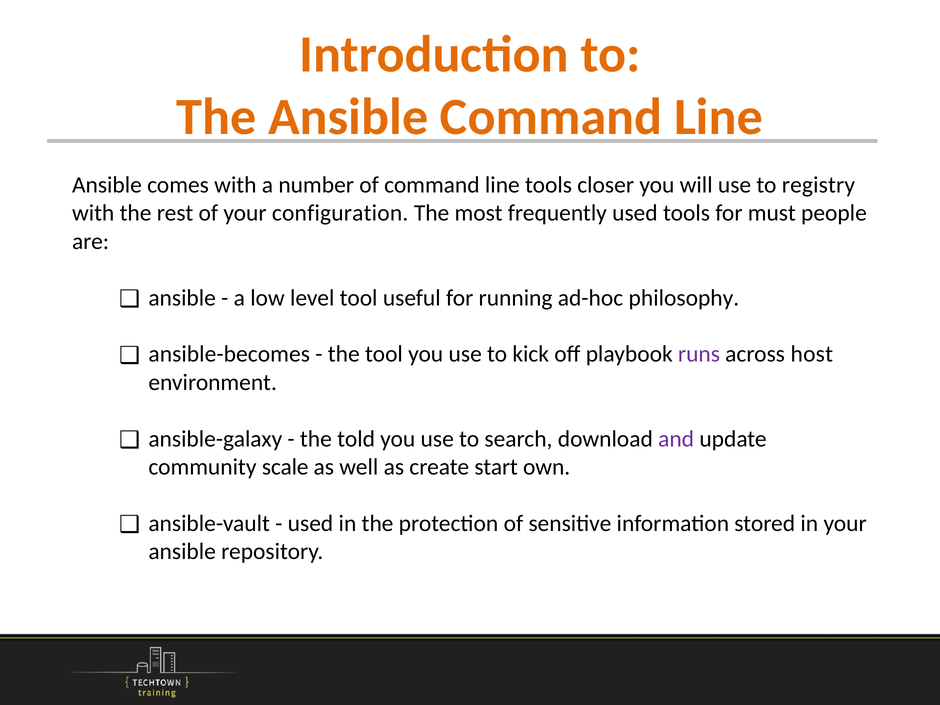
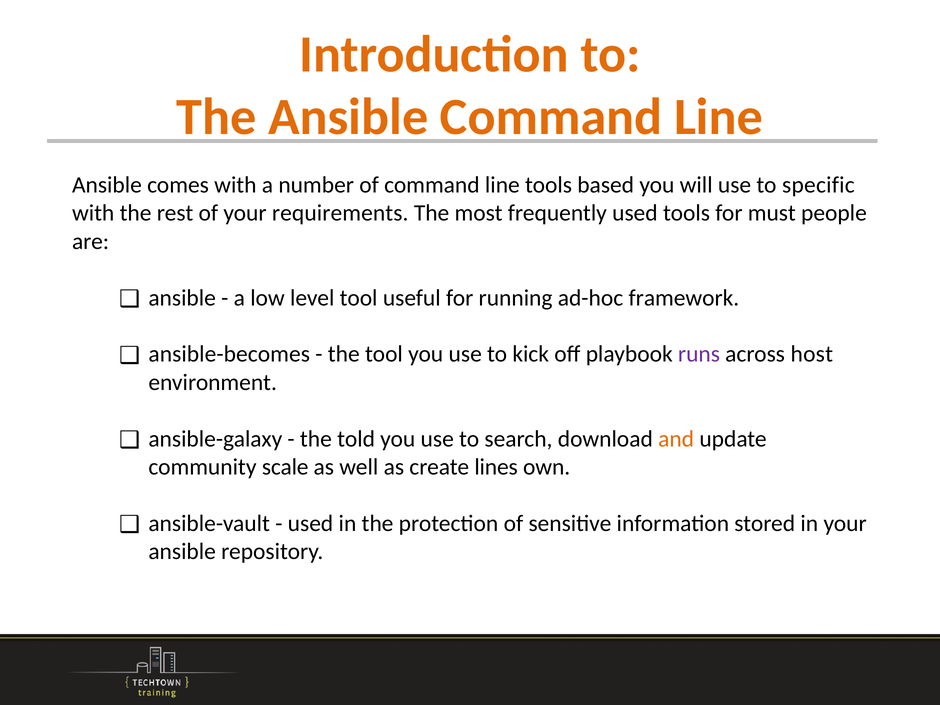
closer: closer -> based (606, 185)
registry: registry -> specific (818, 185)
configuration: configuration -> requirements (340, 213)
philosophy: philosophy -> framework (684, 298)
and colour: purple -> orange (676, 439)
start: start -> lines (496, 467)
